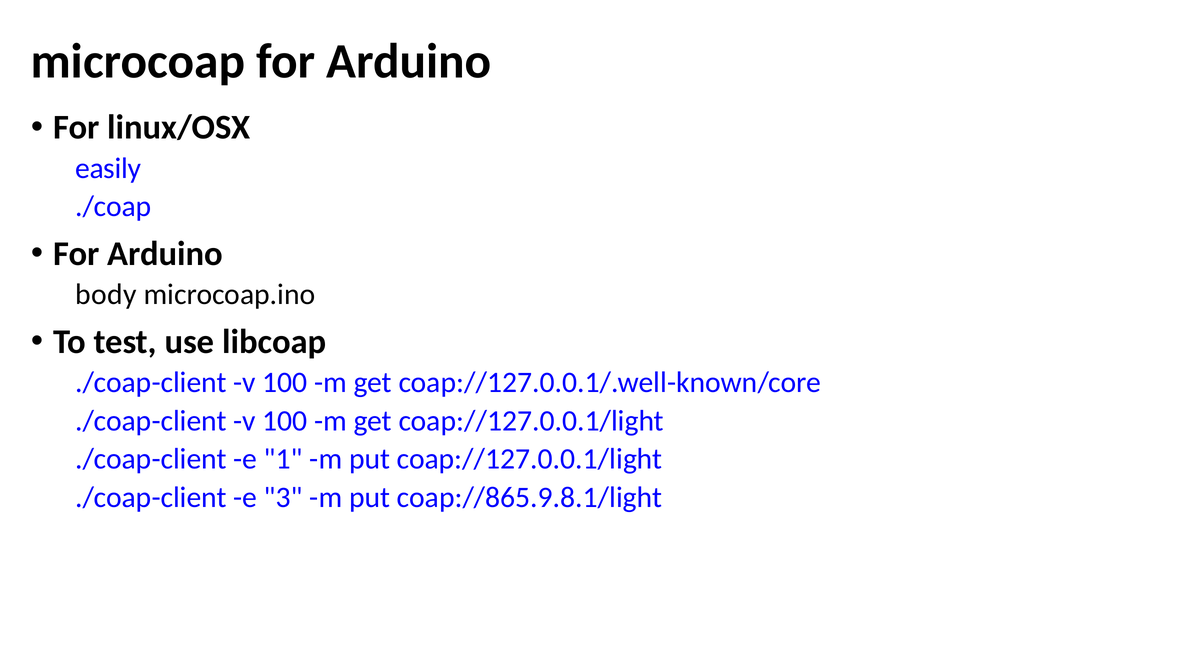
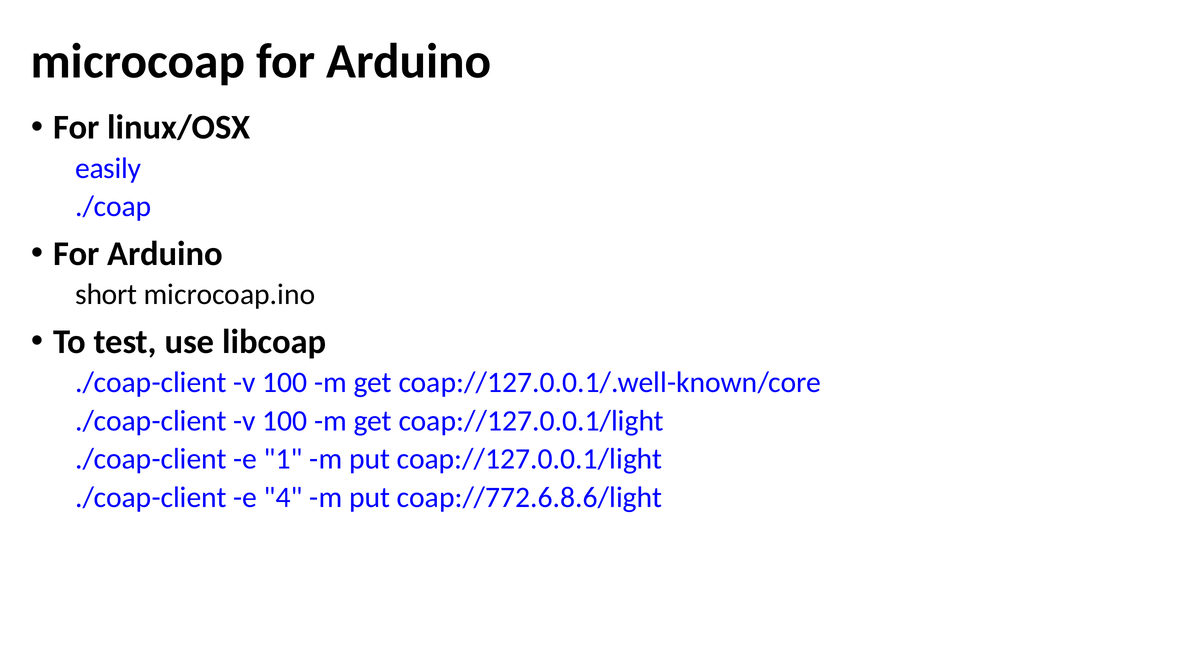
body: body -> short (106, 294)
3: 3 -> 4 (283, 497)
coap://865.9.8.1/light: coap://865.9.8.1/light -> coap://772.6.8.6/light (529, 497)
